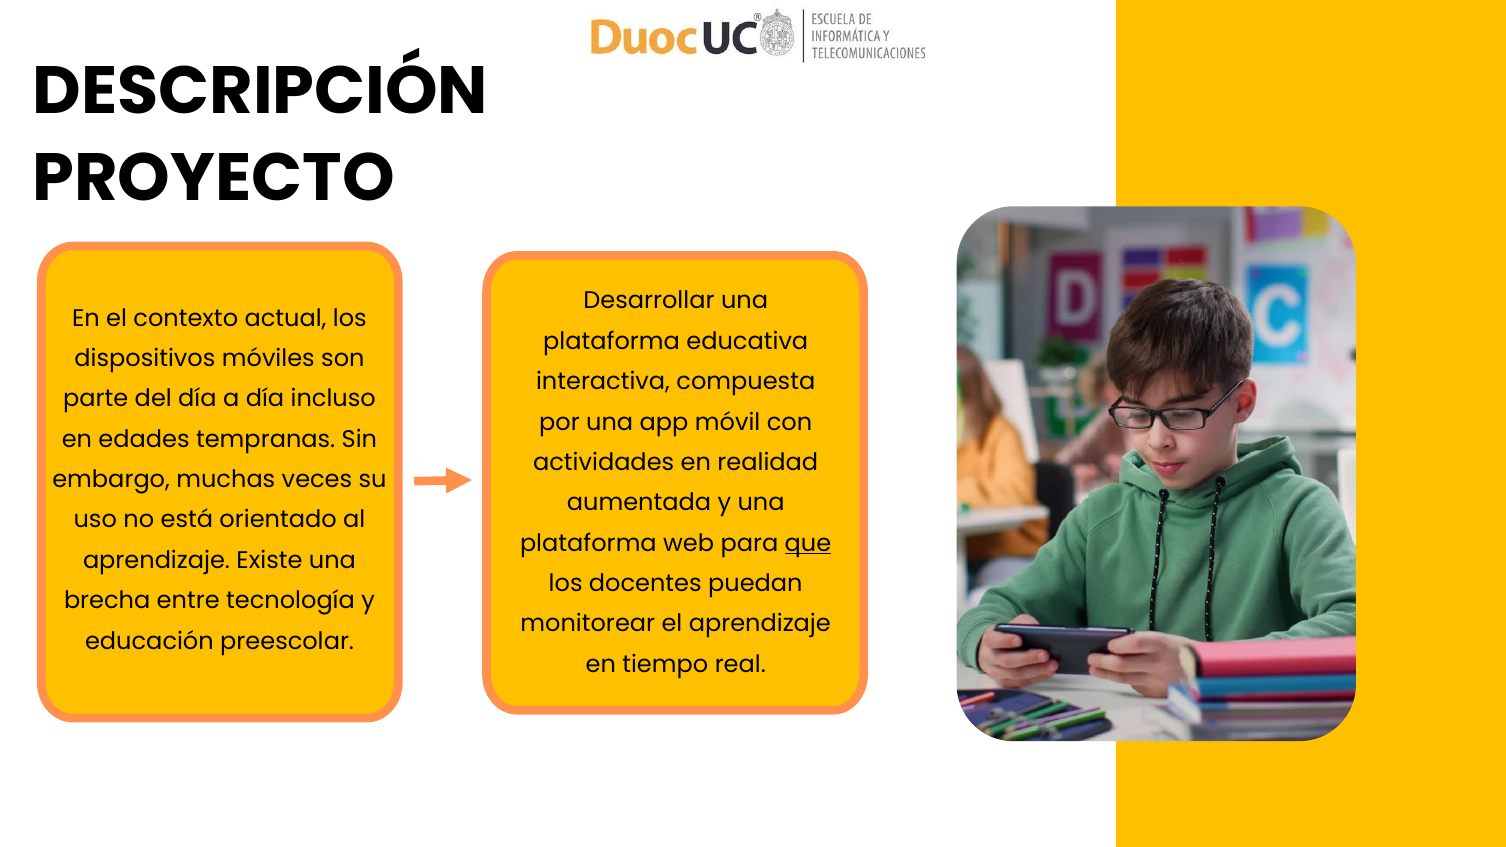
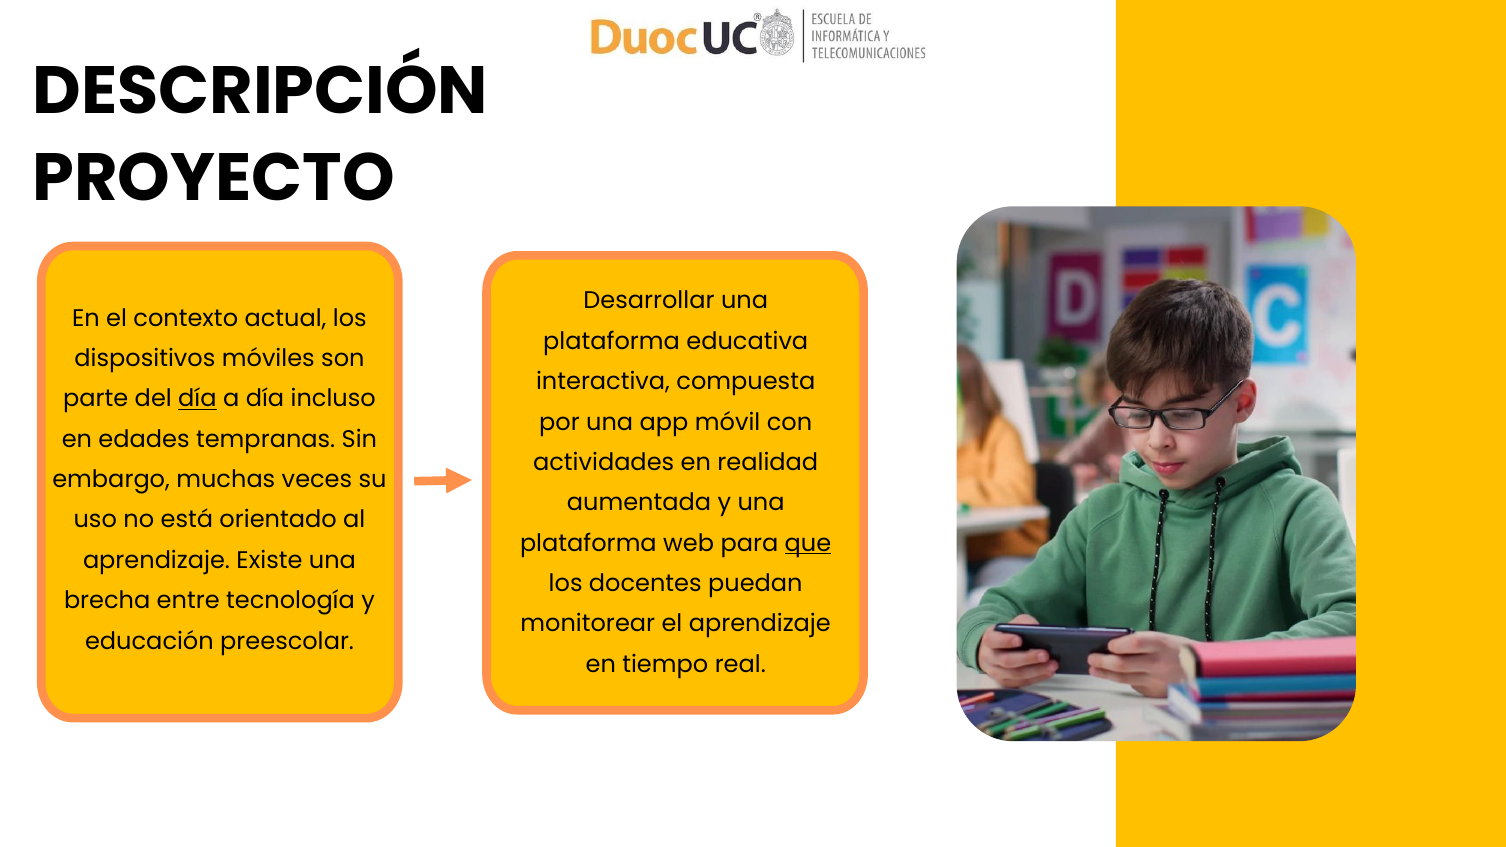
día underline: none -> present (197, 399)
